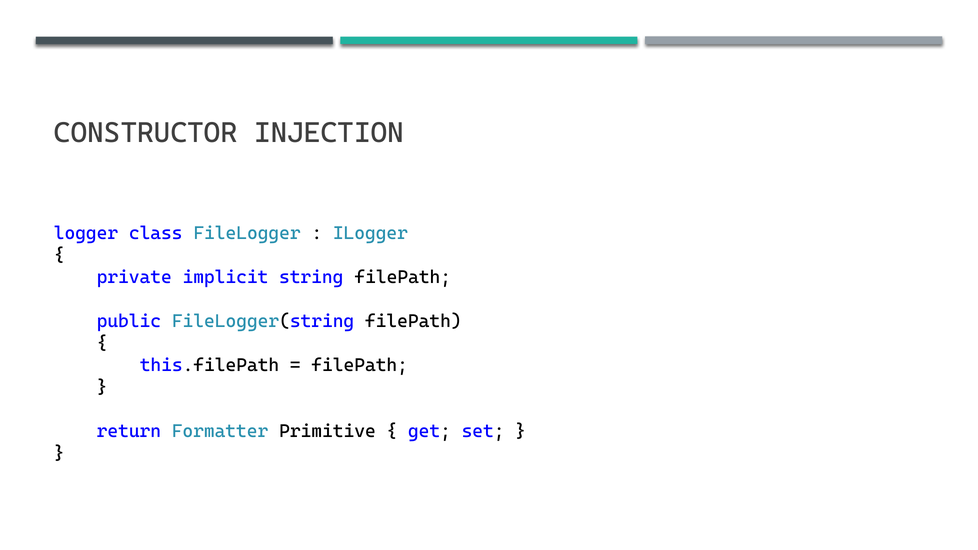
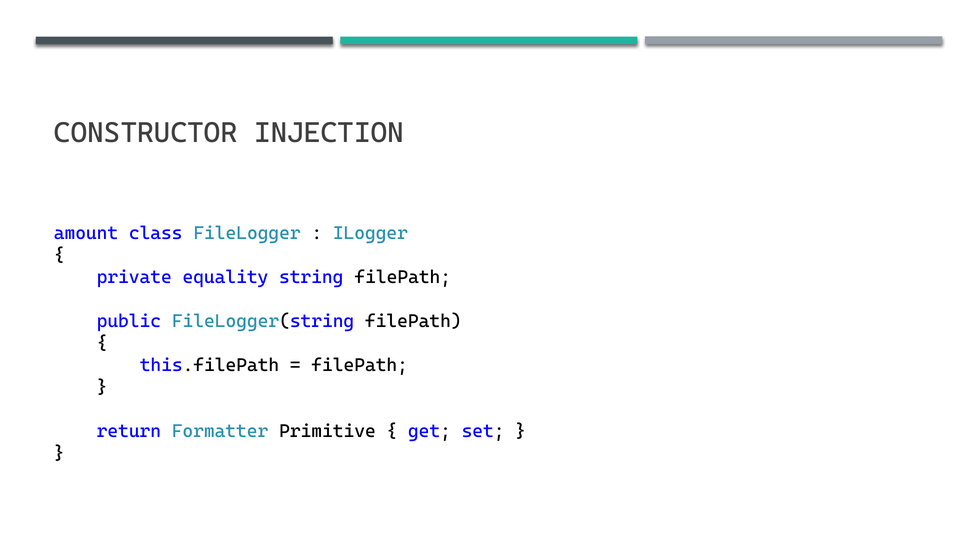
logger: logger -> amount (86, 233)
implicit: implicit -> equality (225, 277)
